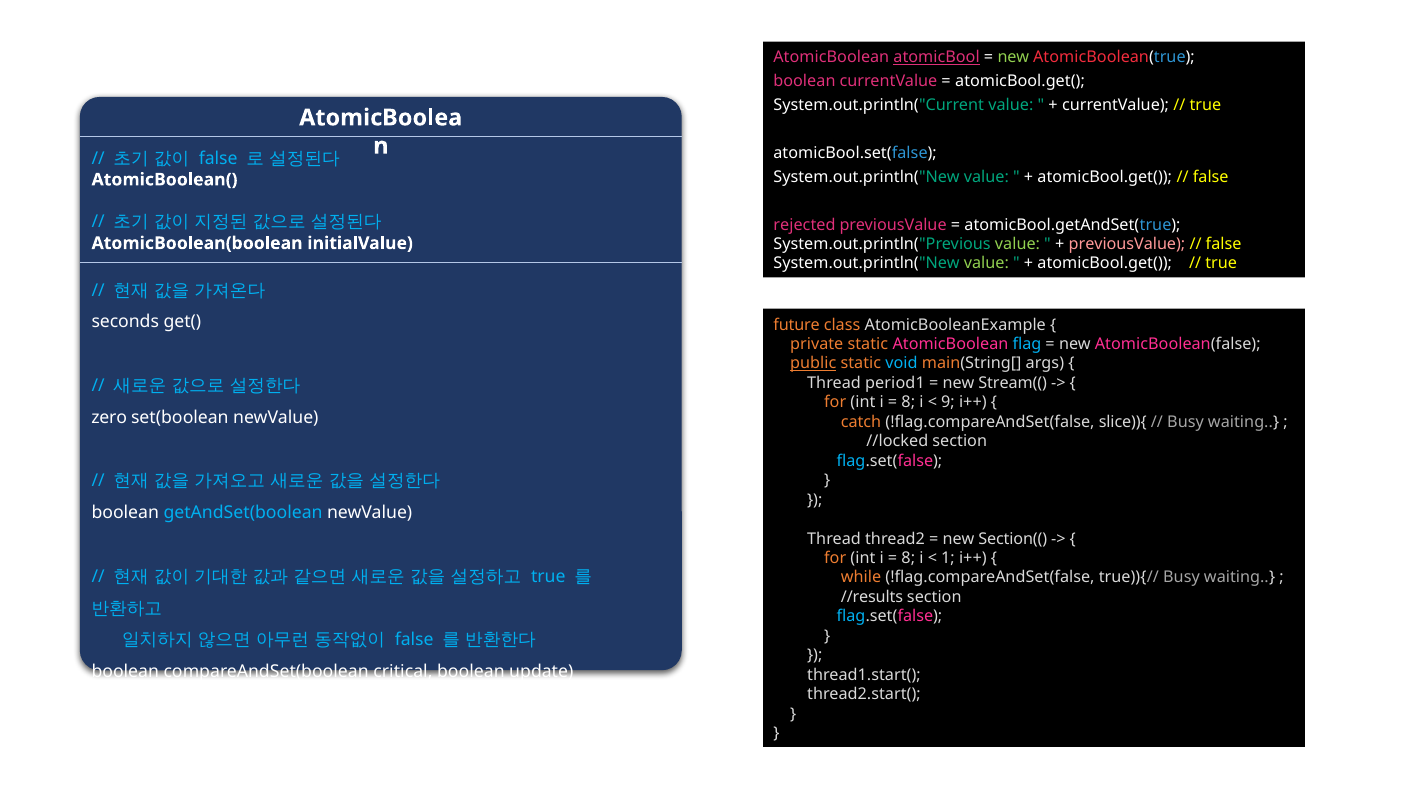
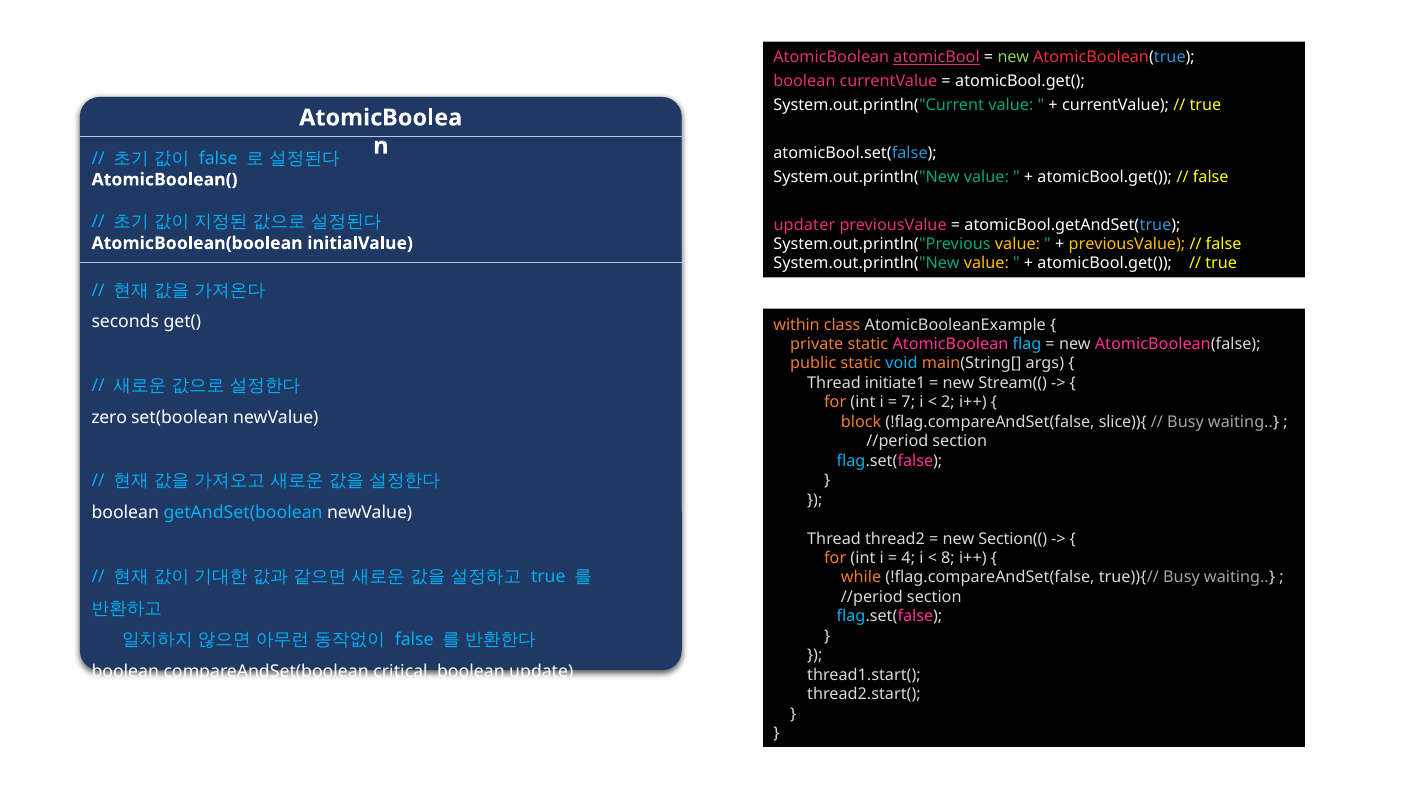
rejected: rejected -> updater (804, 225)
value colour: light green -> yellow (1018, 244)
previousValue colour: pink -> yellow (1127, 244)
value colour: light green -> yellow (986, 264)
future: future -> within (797, 325)
public underline: present -> none (813, 364)
period1: period1 -> initiate1 (895, 383)
8: 8 -> 7 (908, 403)
9: 9 -> 2 (948, 403)
catch: catch -> block (861, 422)
//locked: //locked -> //period (897, 442)
8: 8 -> 4 (908, 558)
1: 1 -> 8 (948, 558)
//results: //results -> //period (872, 597)
